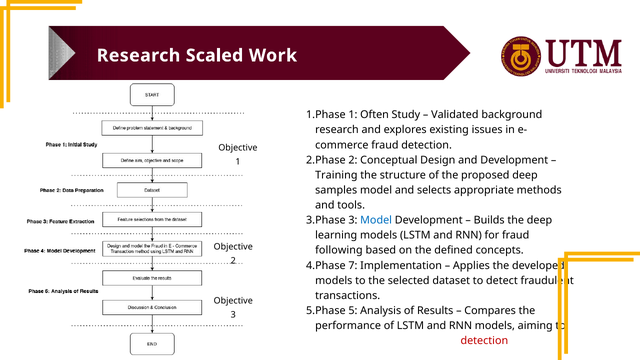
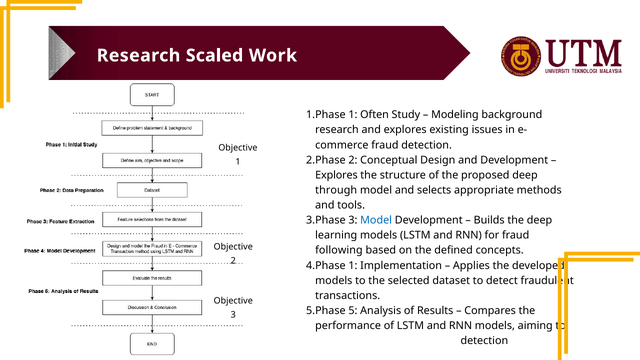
Validated: Validated -> Modeling (455, 115)
Training: Training -> Explores (336, 175)
samples: samples -> through (336, 190)
7: 7 -> 1 (353, 266)
detection colour: red -> black (484, 341)
